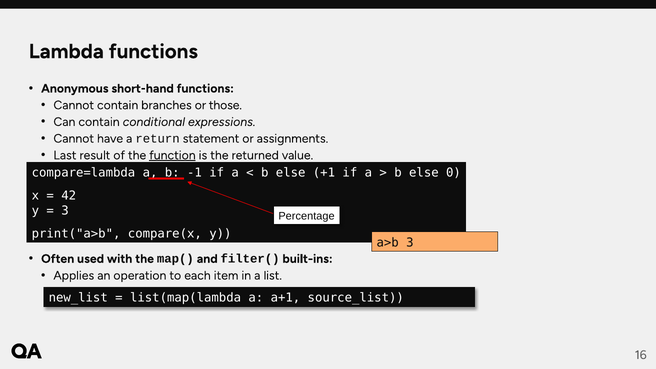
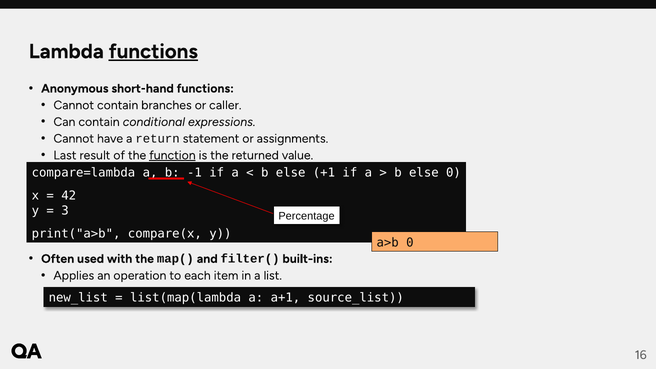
functions underline: none -> present (153, 51)
those: those -> caller (225, 105)
a>b 3: 3 -> 0 (410, 243)
